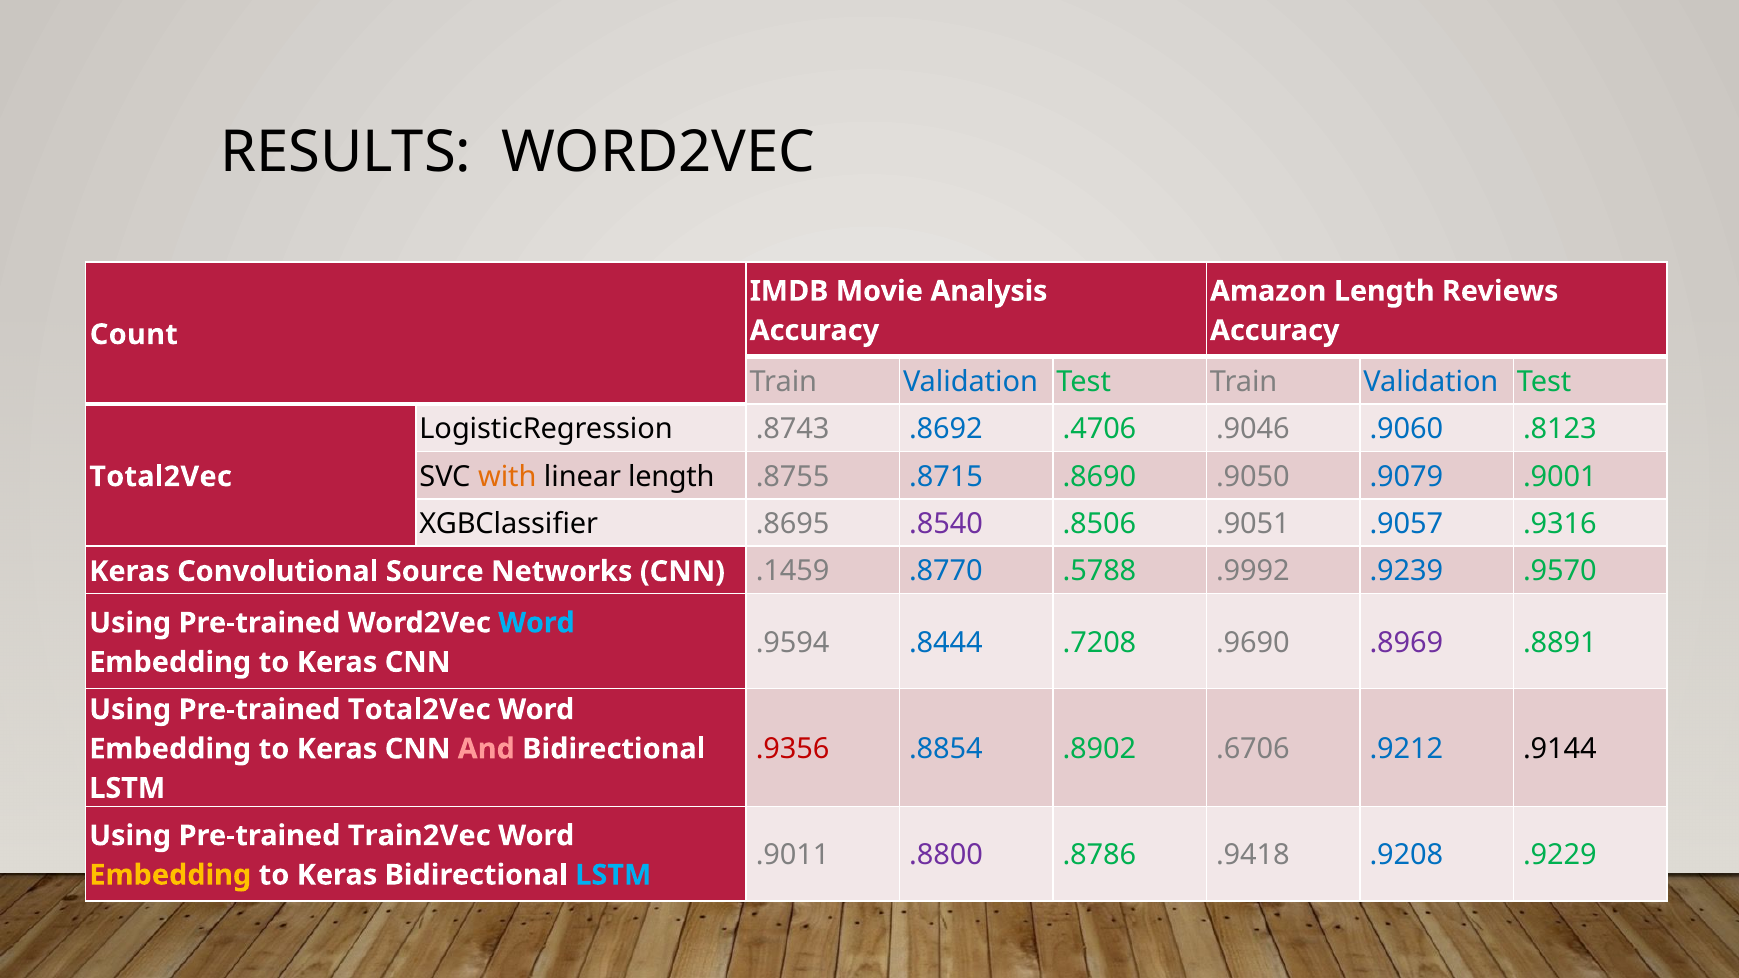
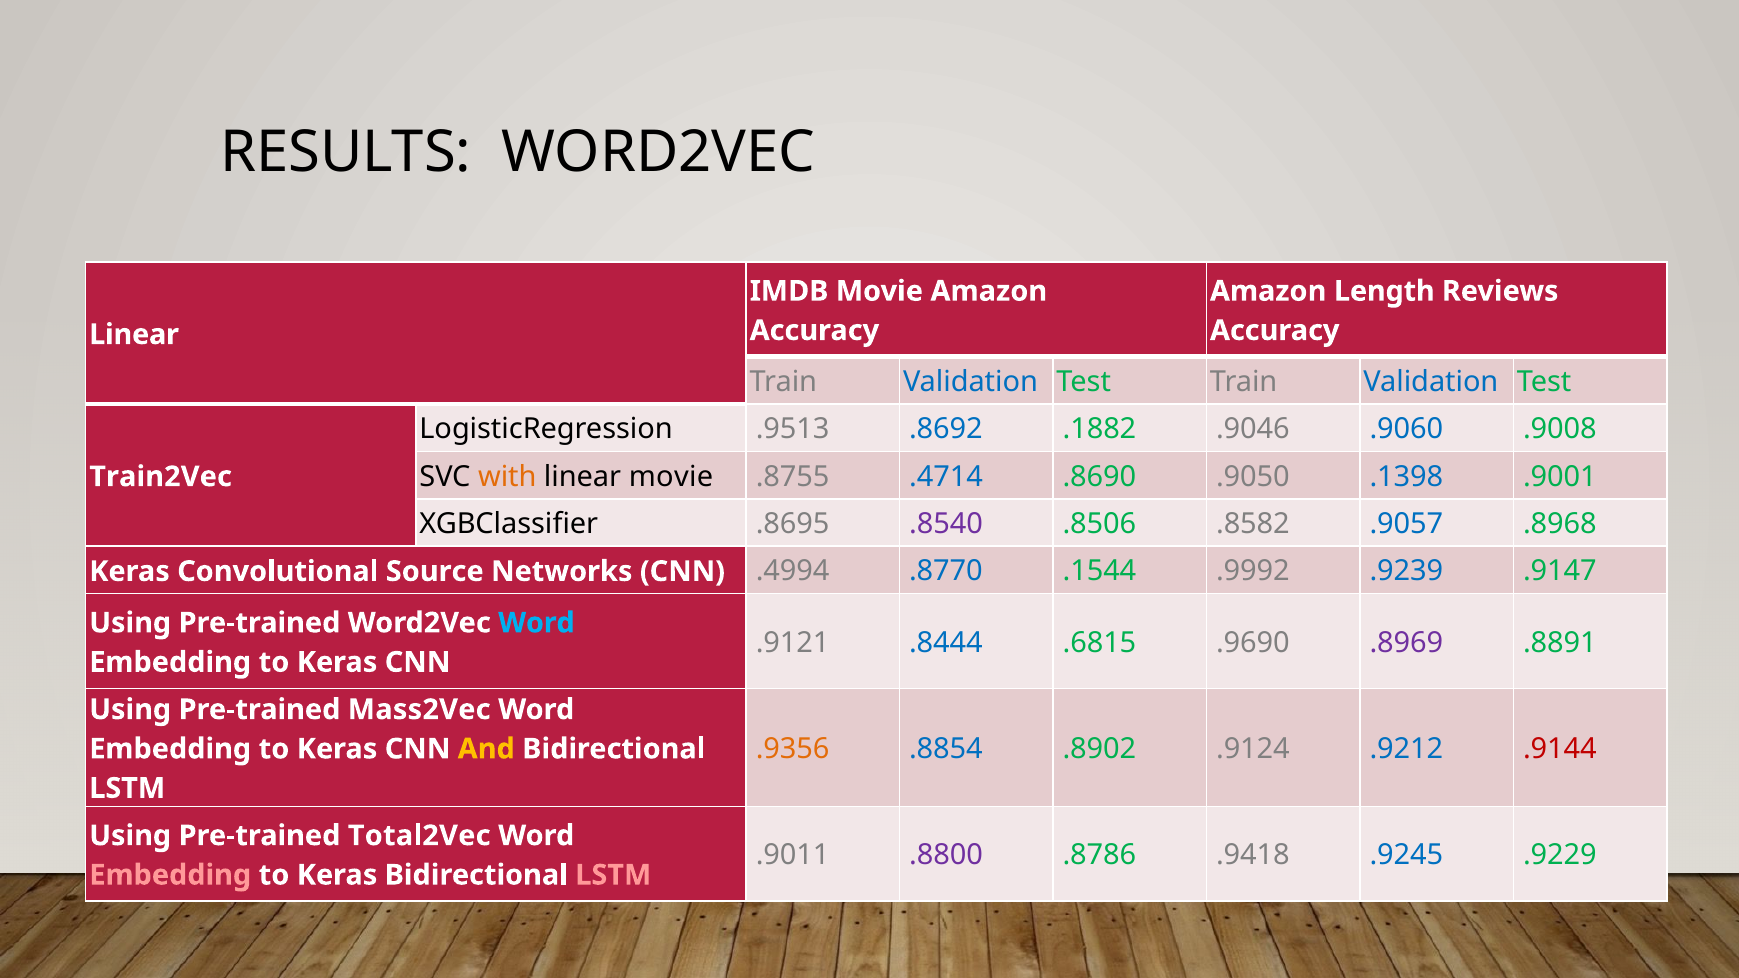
Movie Analysis: Analysis -> Amazon (989, 291)
Count: Count -> Linear (134, 335)
.8743: .8743 -> .9513 (793, 429)
.4706: .4706 -> .1882 (1099, 429)
.8123: .8123 -> .9008 (1560, 429)
linear length: length -> movie (671, 477)
.8715: .8715 -> .4714 (946, 477)
.9079: .9079 -> .1398 (1406, 477)
Total2Vec: Total2Vec -> Train2Vec (161, 477)
.9051: .9051 -> .8582 (1253, 524)
.9316: .9316 -> .8968 (1560, 524)
.1459: .1459 -> .4994 (793, 572)
.5788: .5788 -> .1544 (1099, 572)
.9570: .9570 -> .9147 (1560, 572)
.9594: .9594 -> .9121 (793, 643)
.7208: .7208 -> .6815 (1099, 643)
Pre-trained Total2Vec: Total2Vec -> Mass2Vec (419, 710)
.9356 colour: red -> orange (793, 749)
.6706: .6706 -> .9124 (1253, 749)
.9144 colour: black -> red (1560, 749)
And colour: pink -> yellow (486, 749)
Train2Vec: Train2Vec -> Total2Vec (419, 836)
.9208: .9208 -> .9245 (1406, 856)
Embedding colour: yellow -> pink (170, 875)
LSTM colour: light blue -> pink (613, 875)
